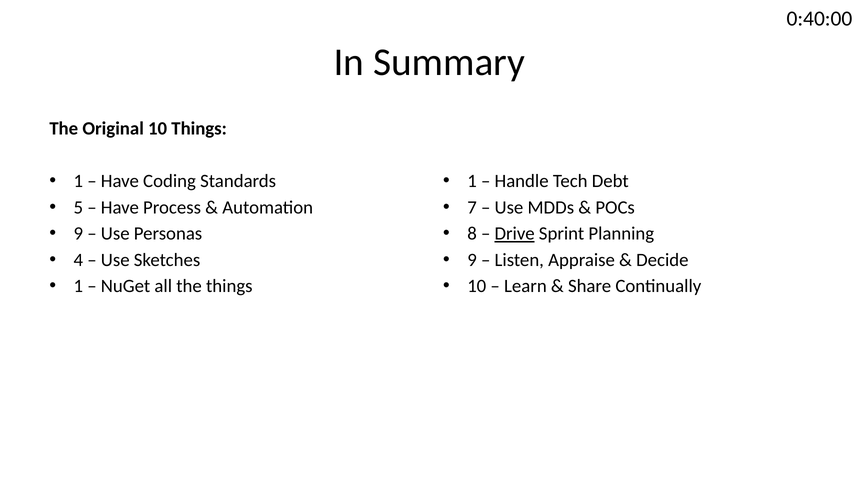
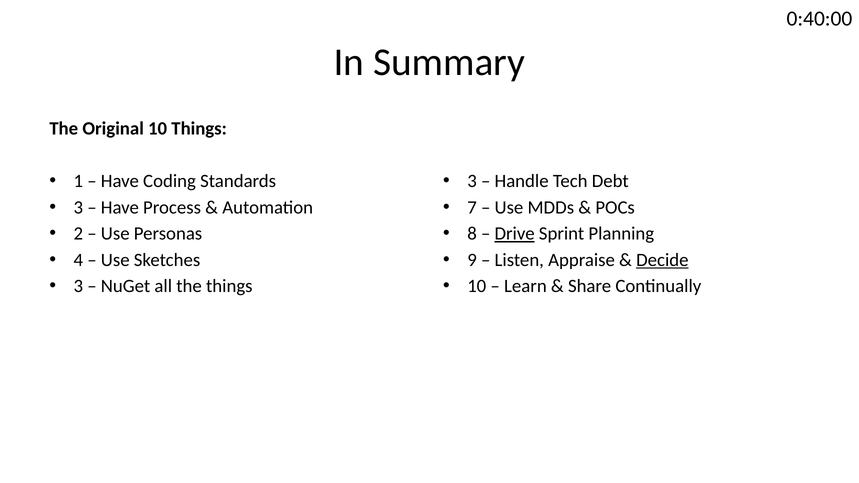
1: 1 -> 3 (472, 181)
5: 5 -> 3 (78, 207)
9: 9 -> 2 (78, 234)
Decide underline: none -> present (662, 260)
1: 1 -> 3 (78, 286)
